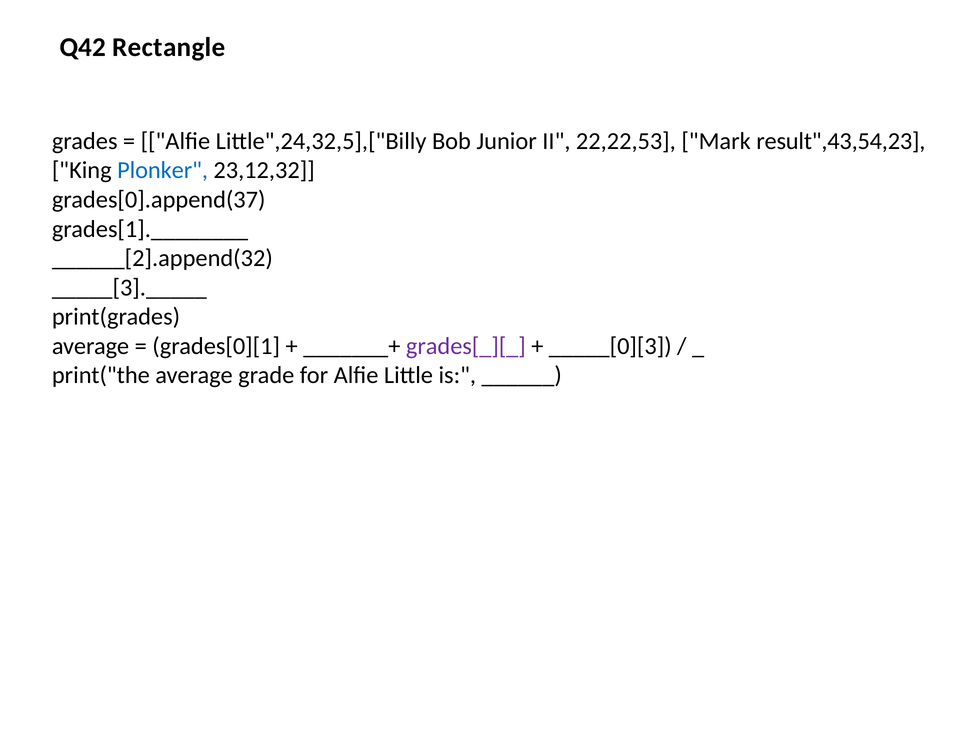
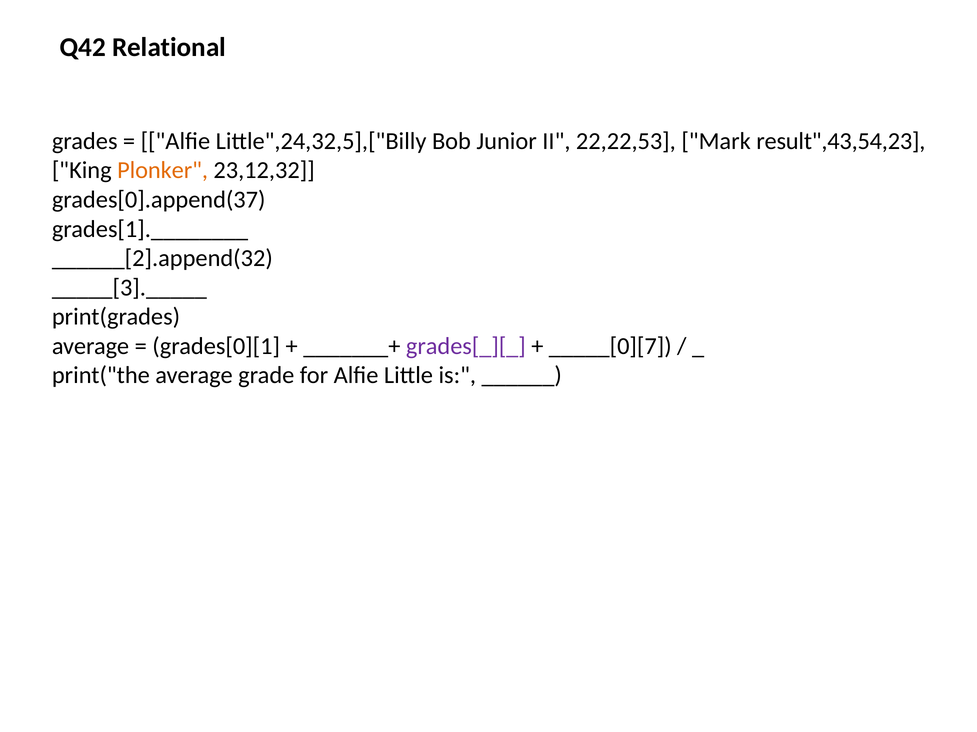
Rectangle: Rectangle -> Relational (169, 47)
Plonker colour: blue -> orange (163, 171)
_____[0][3: _____[0][3 -> _____[0][7 (610, 346)
